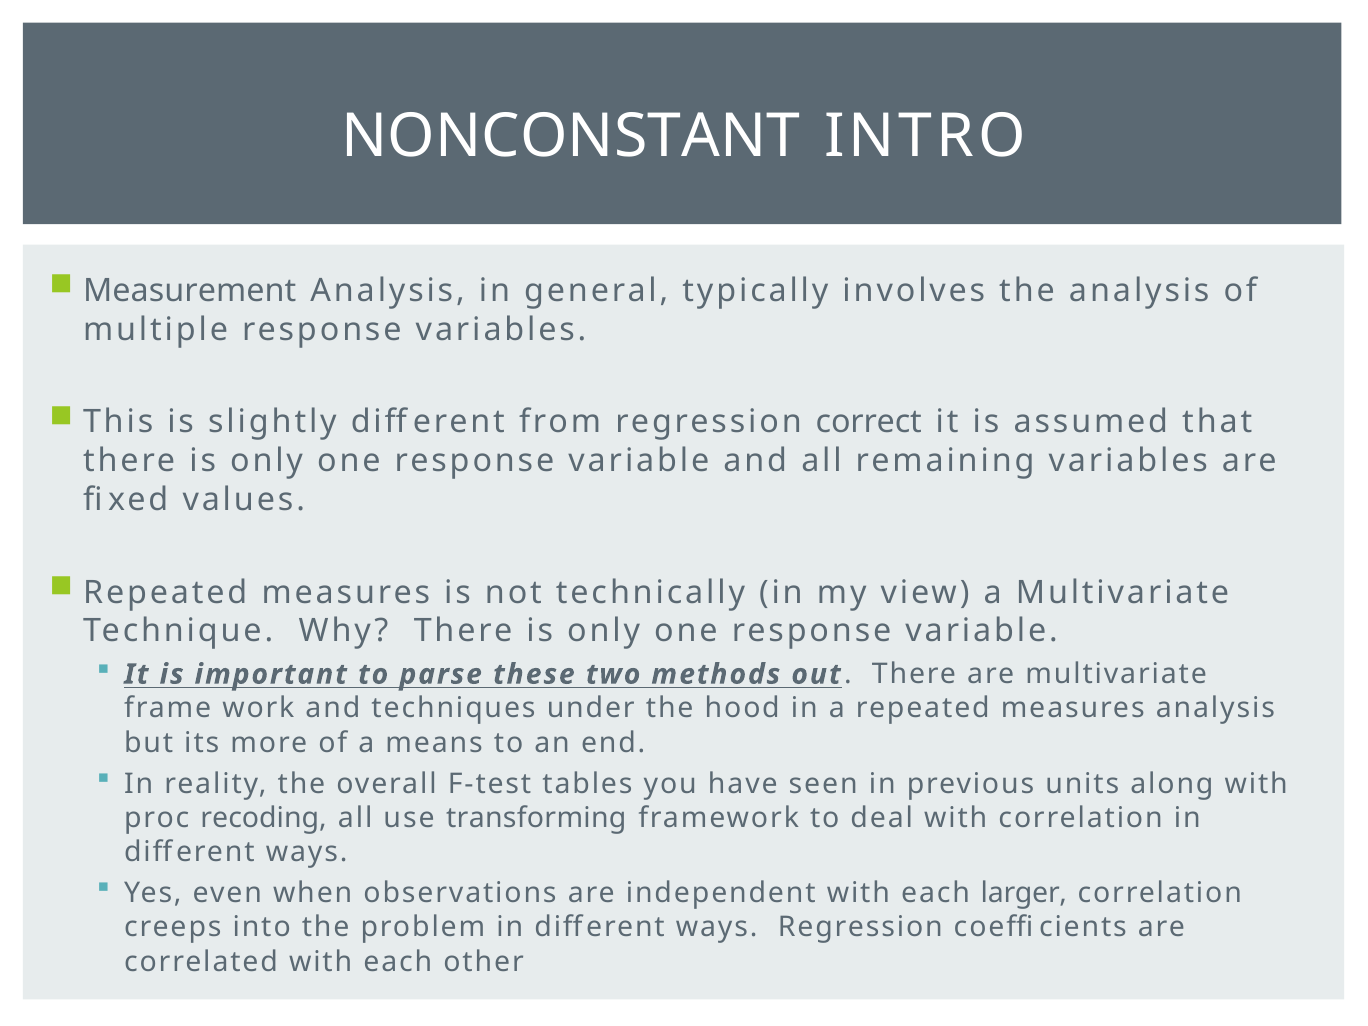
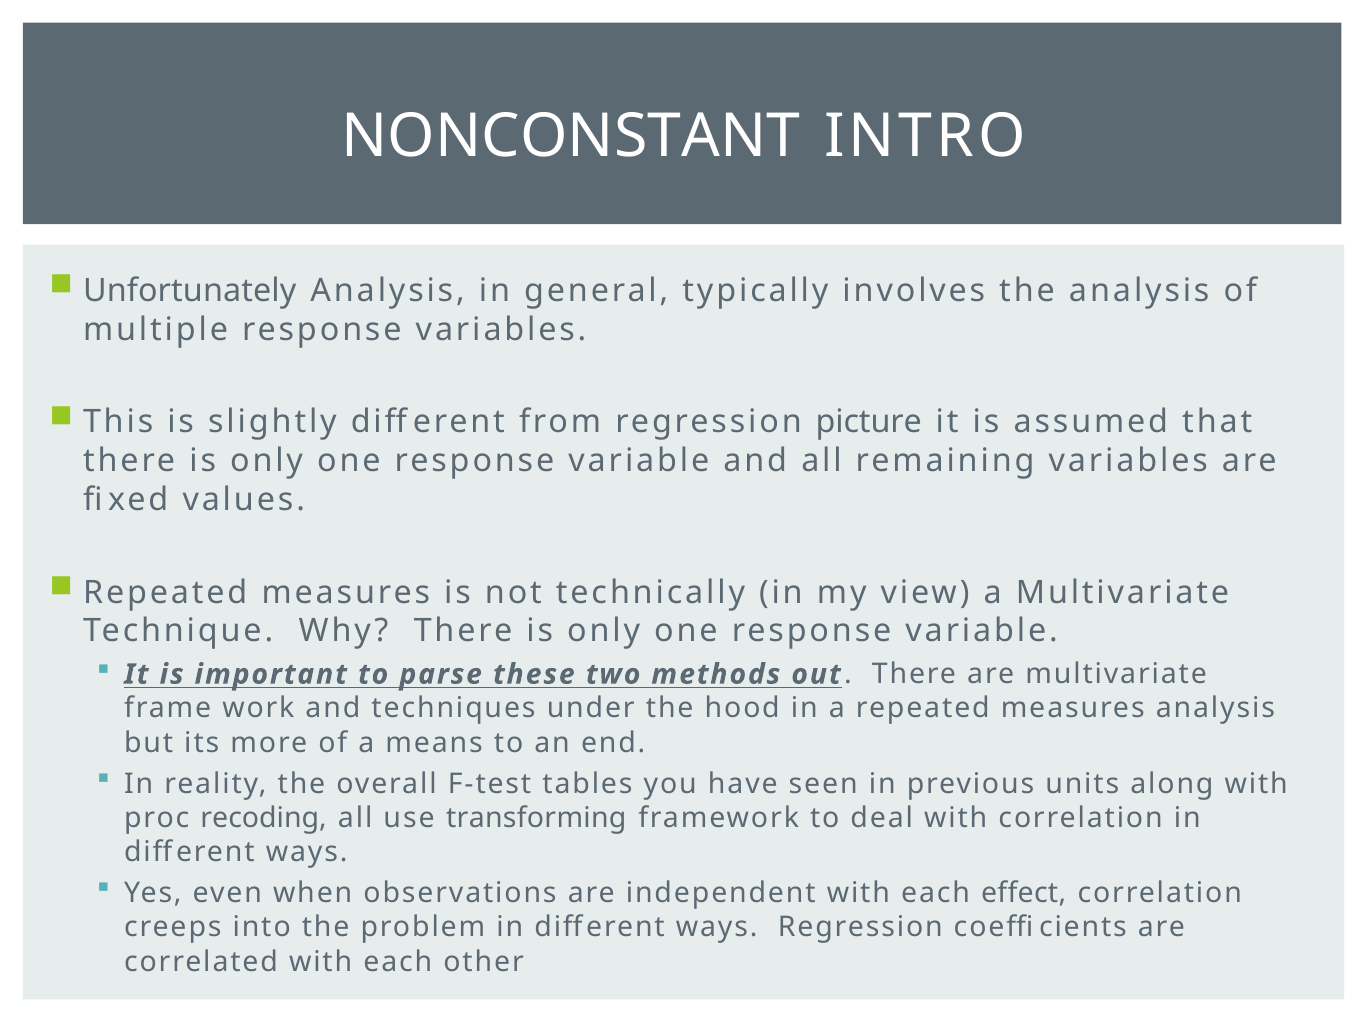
Measurement: Measurement -> Unfortunately (190, 291)
correct: correct -> picture (869, 422)
larger: larger -> effect (1024, 893)
